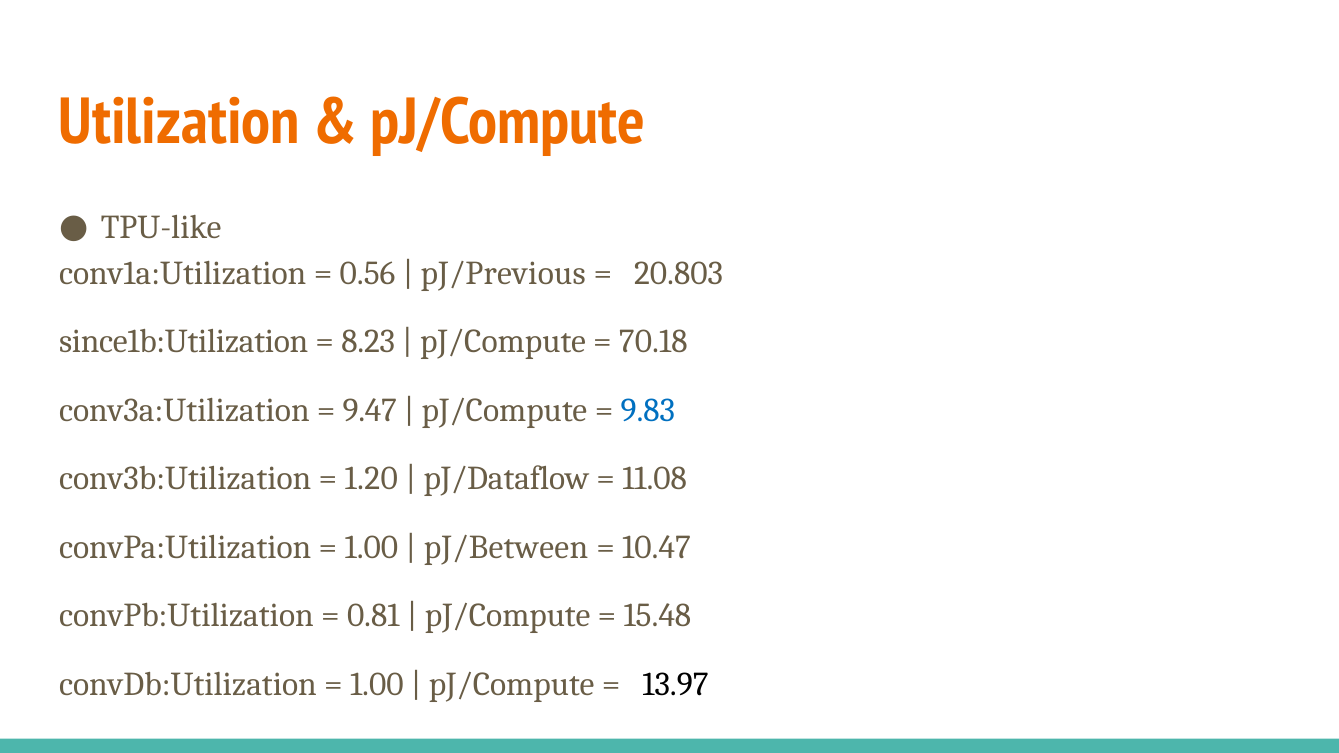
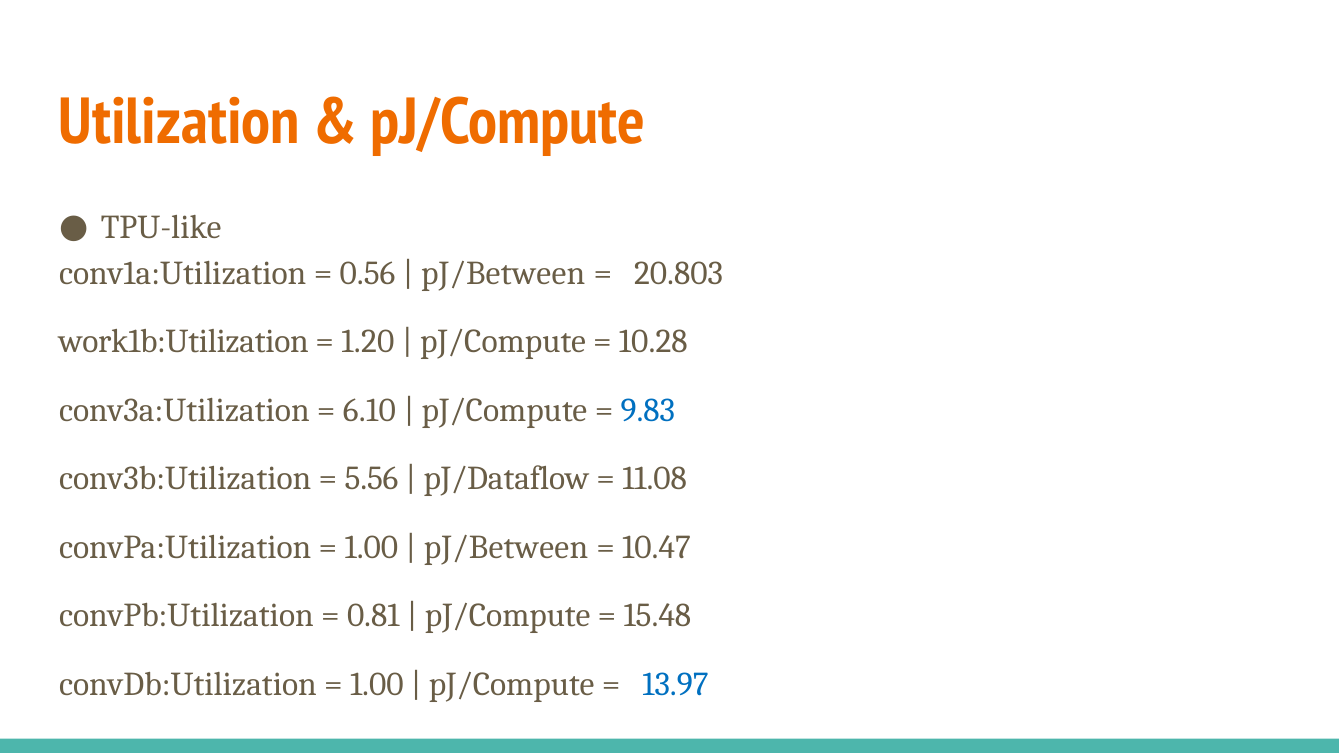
pJ/Previous: pJ/Previous -> pJ/Between (503, 273)
since1b:Utilization: since1b:Utilization -> work1b:Utilization (184, 342)
8.23: 8.23 -> 1.20 (368, 342)
70.18: 70.18 -> 10.28 (653, 342)
9.47: 9.47 -> 6.10 (369, 410)
1.20: 1.20 -> 5.56 (372, 479)
13.97 colour: black -> blue (676, 684)
